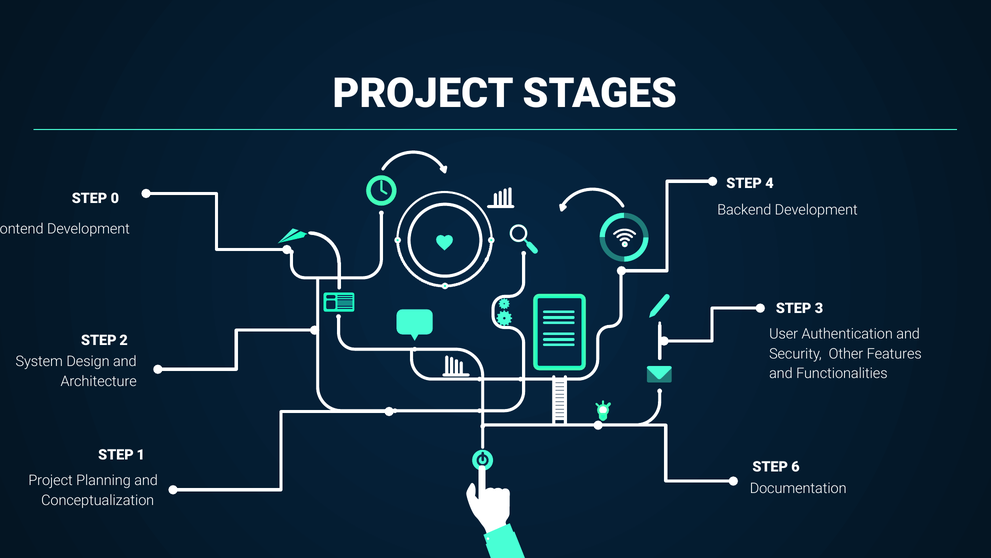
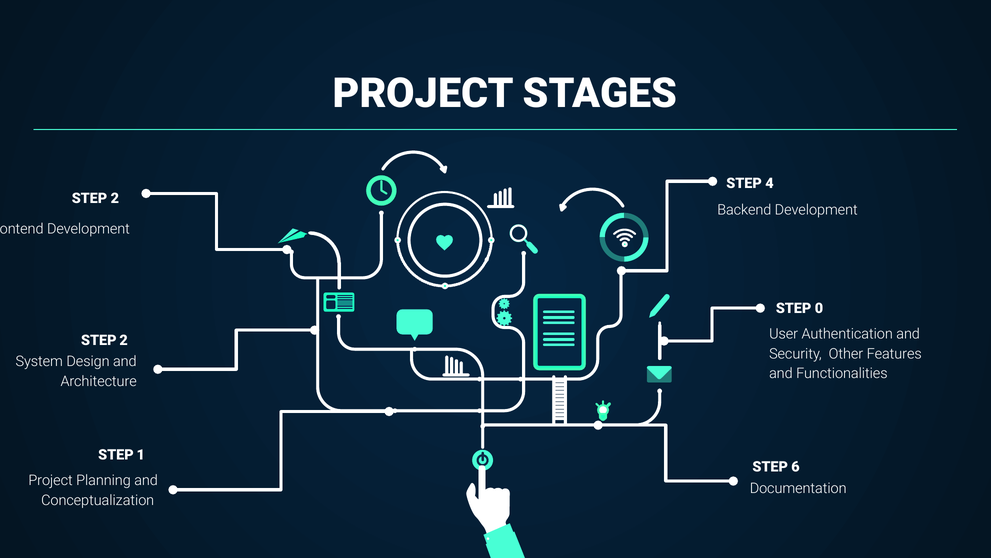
0: 0 -> 2 (115, 198)
3: 3 -> 0 (819, 308)
